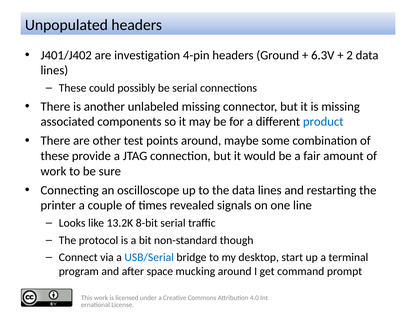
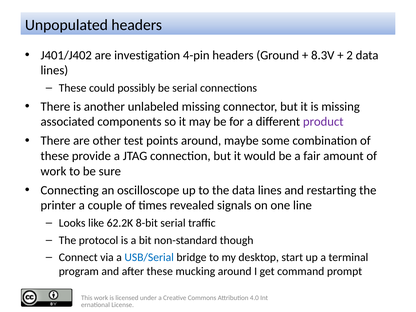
6.3V: 6.3V -> 8.3V (323, 55)
product colour: blue -> purple (323, 122)
13.2K: 13.2K -> 62.2K (120, 223)
after space: space -> these (160, 271)
